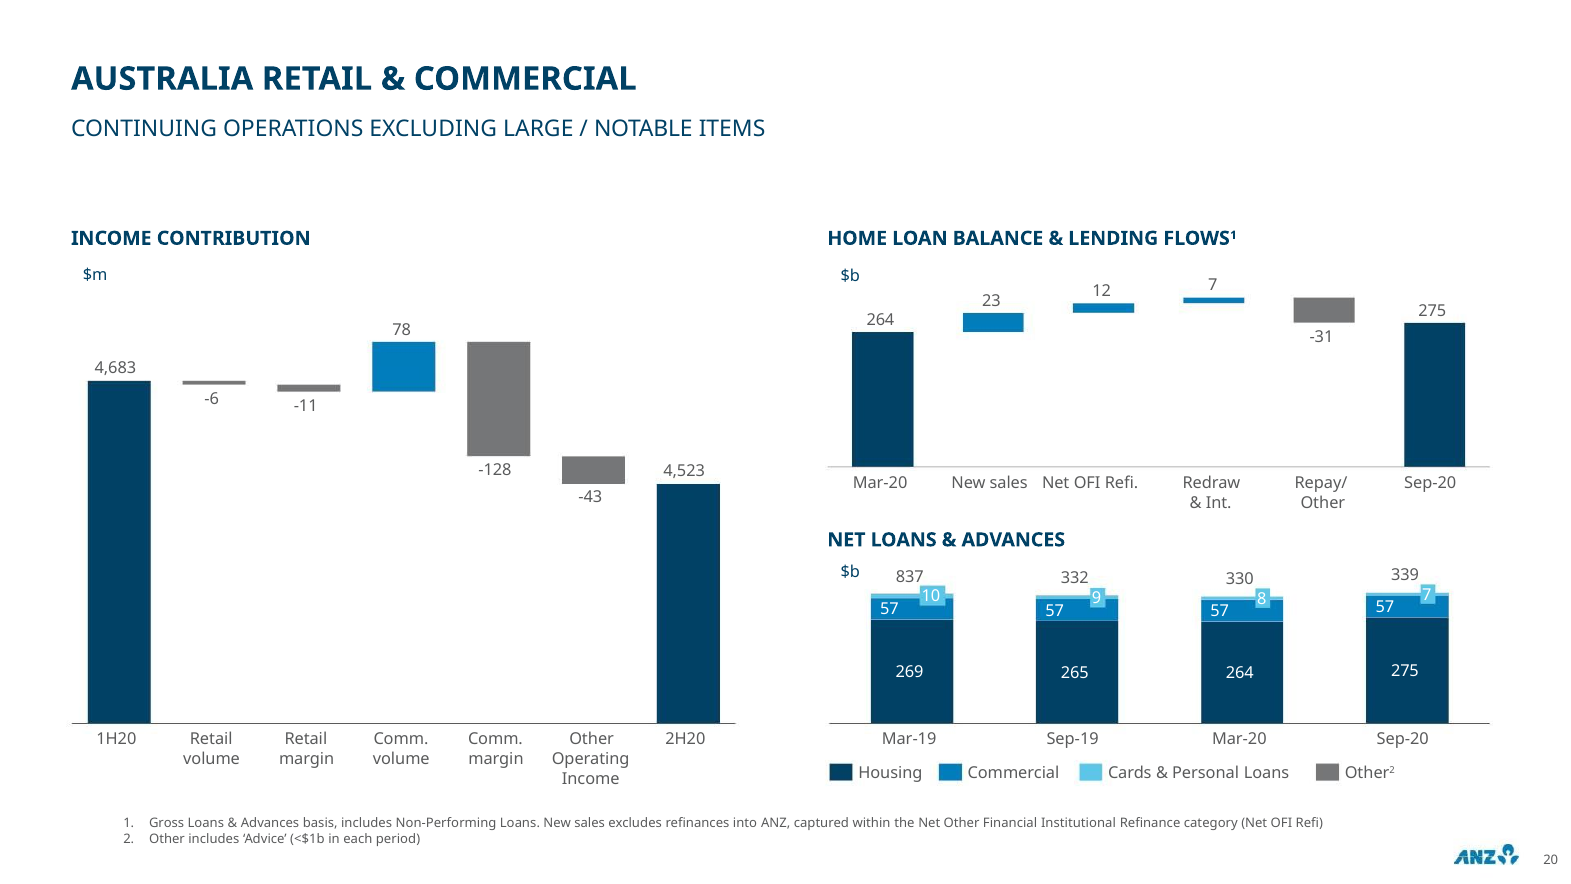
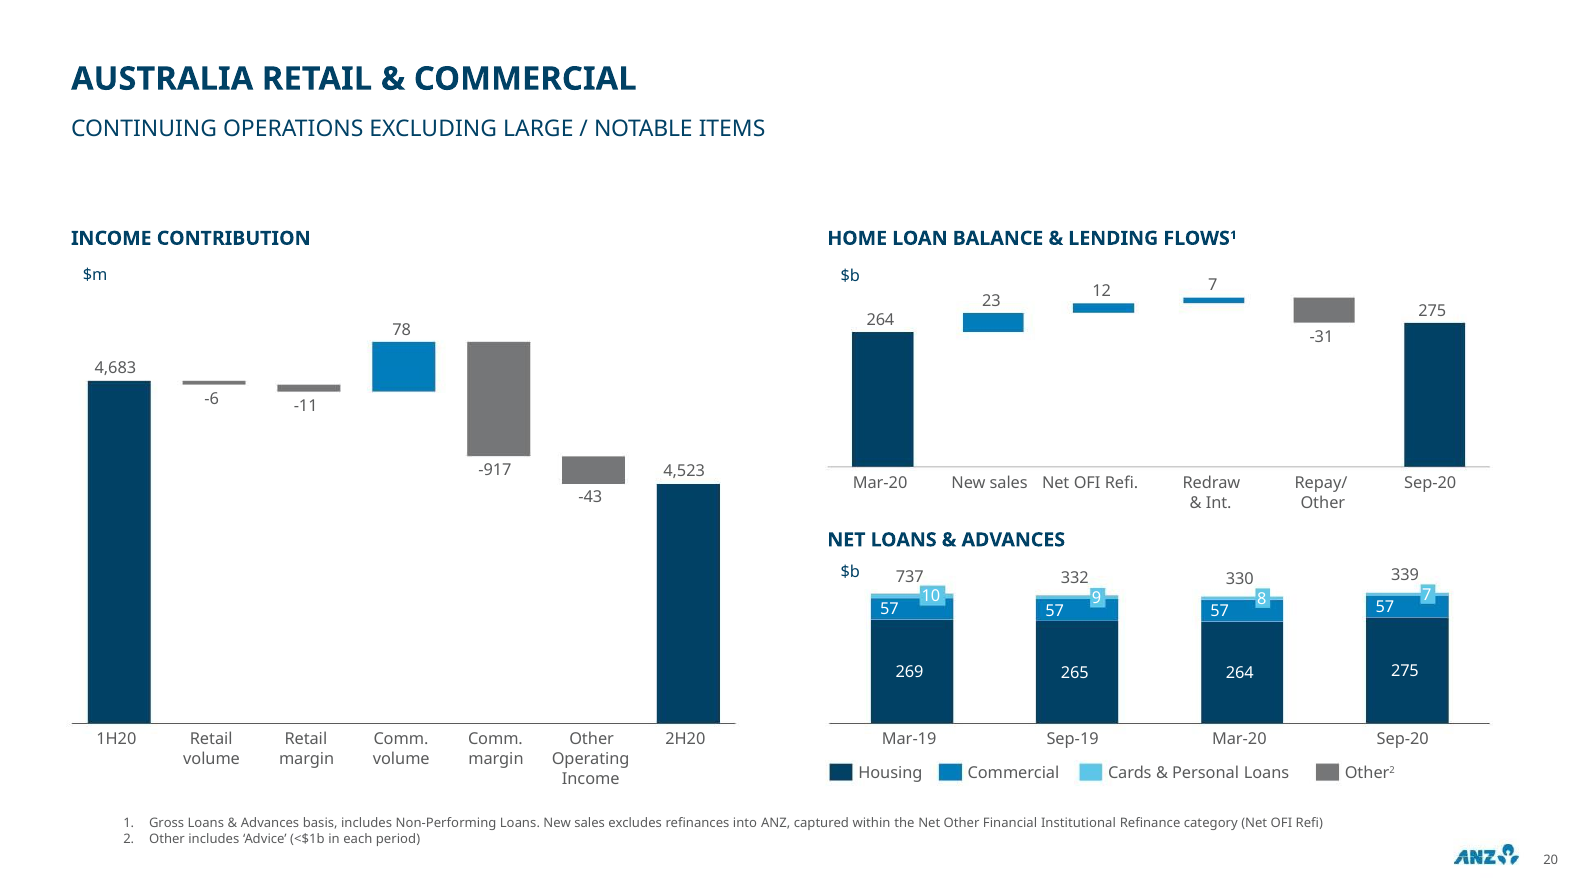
-128: -128 -> -917 (495, 470)
837: 837 -> 737 (910, 576)
